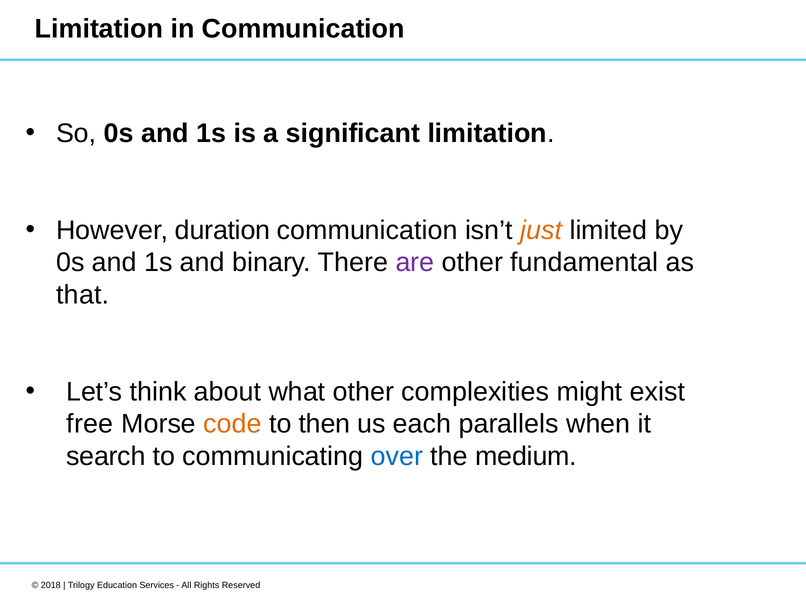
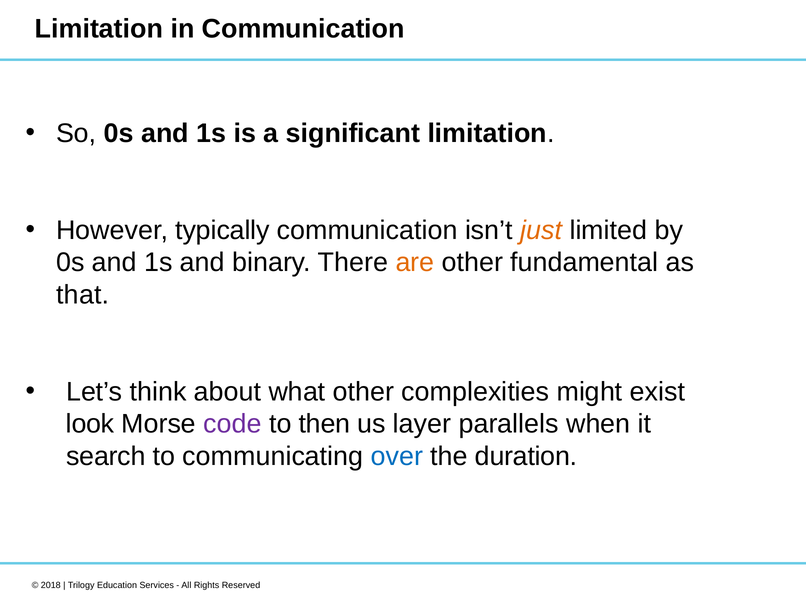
duration: duration -> typically (223, 230)
are colour: purple -> orange (415, 262)
free: free -> look (90, 424)
code colour: orange -> purple (232, 424)
each: each -> layer (422, 424)
medium: medium -> duration (526, 456)
